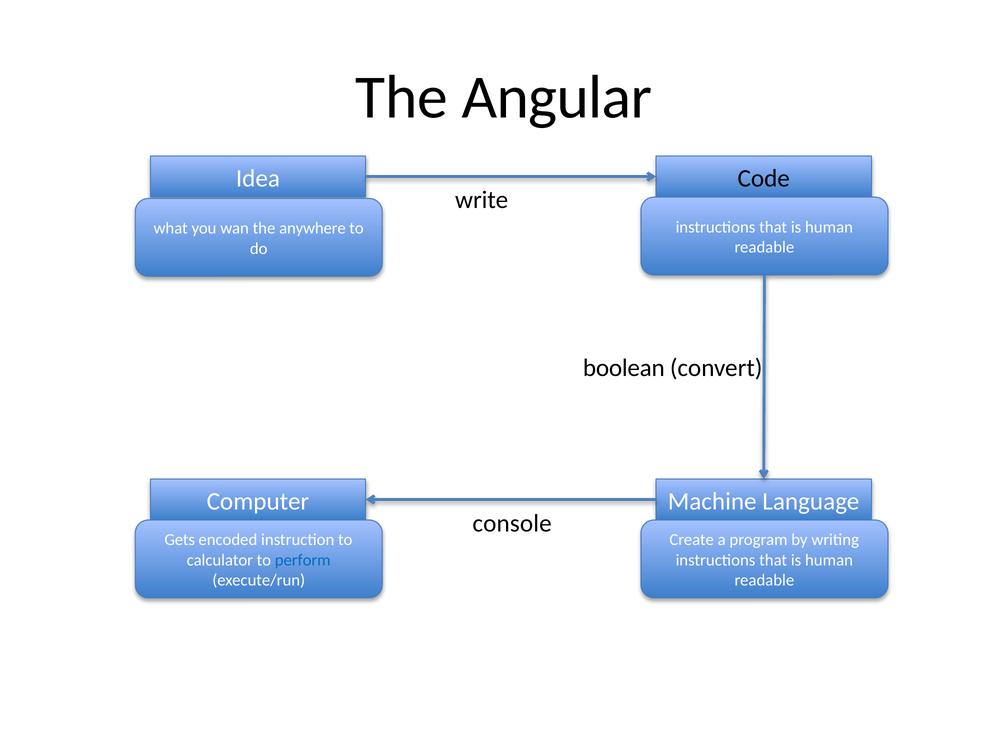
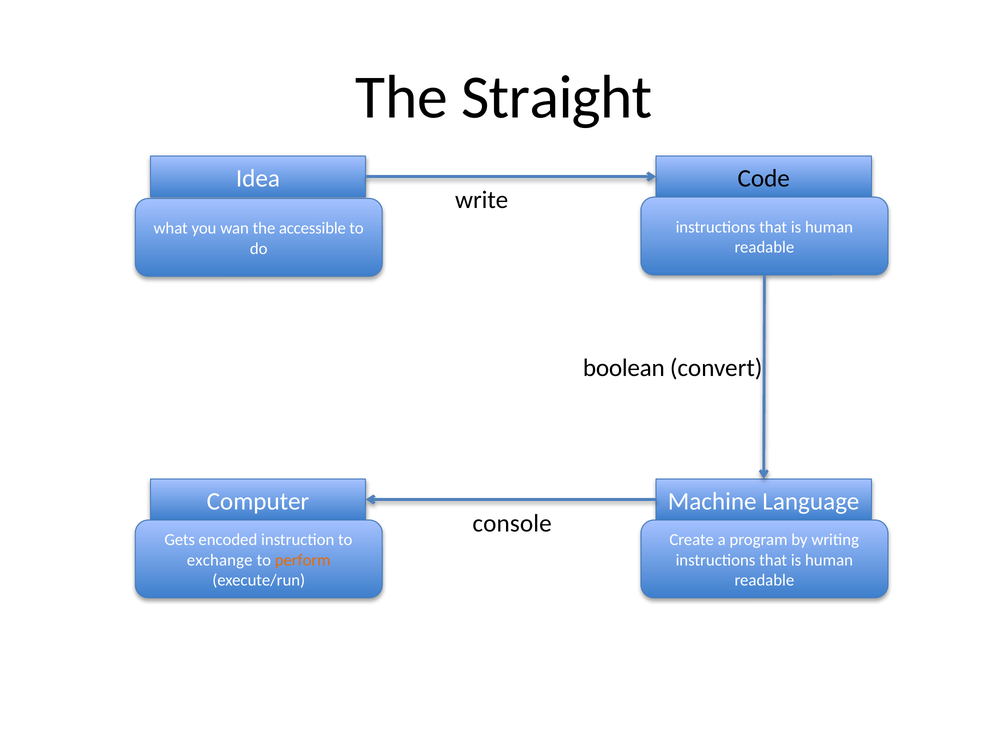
Angular: Angular -> Straight (557, 97)
anywhere: anywhere -> accessible (312, 229)
calculator: calculator -> exchange (220, 560)
perform colour: blue -> orange (303, 560)
